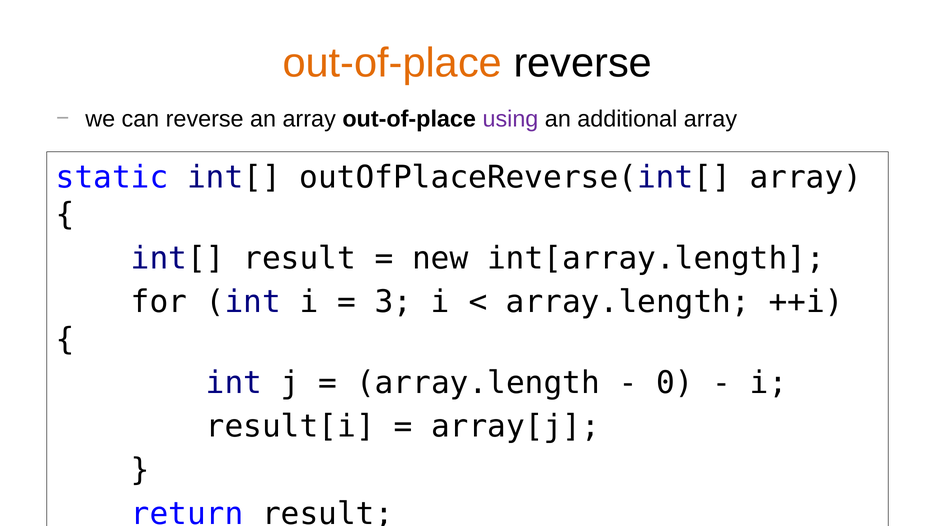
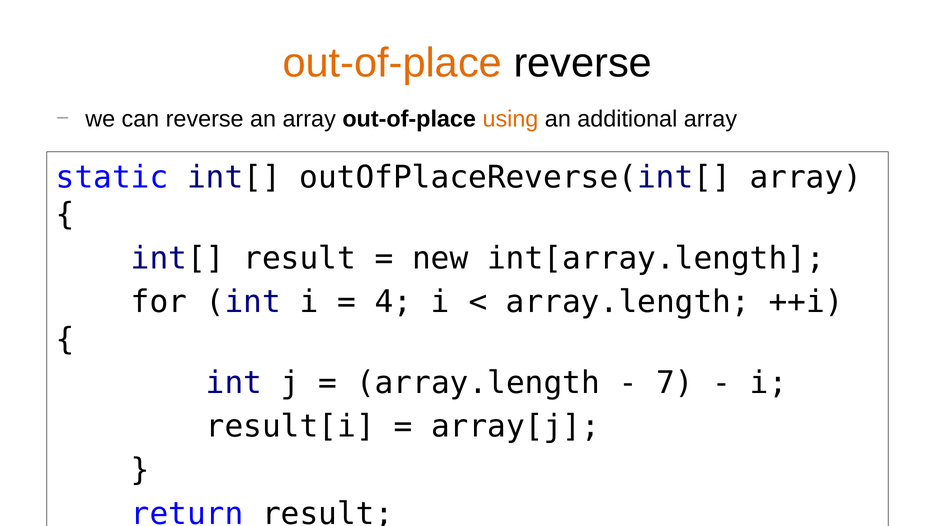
using colour: purple -> orange (510, 119)
3: 3 -> 4 (393, 302)
0: 0 -> 7 (675, 383)
